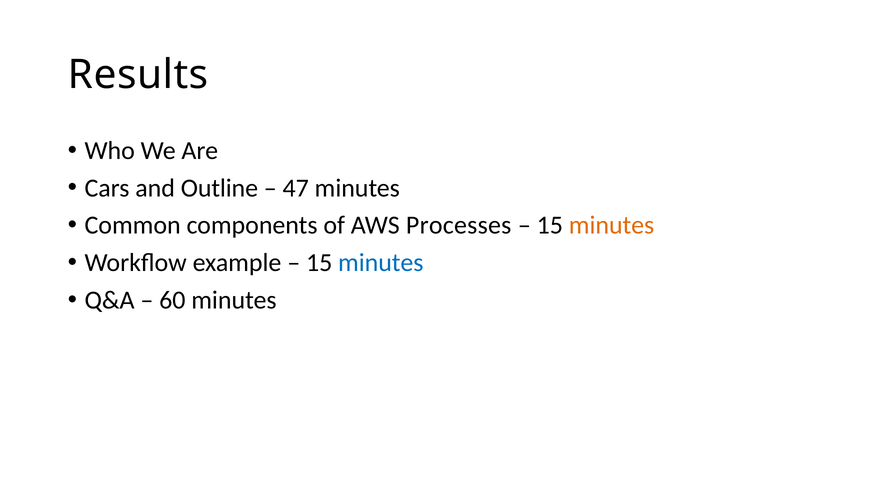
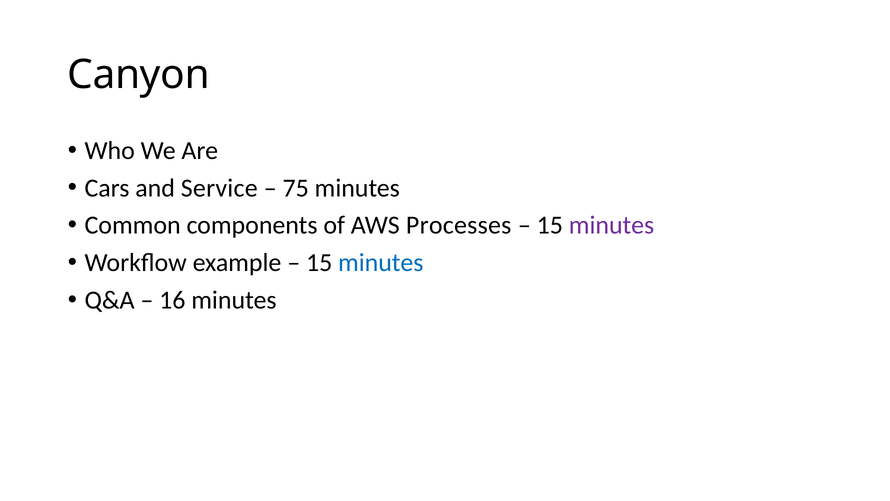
Results: Results -> Canyon (139, 75)
Outline: Outline -> Service (219, 188)
47: 47 -> 75 (296, 188)
minutes colour: orange -> purple (612, 225)
60: 60 -> 16 (172, 300)
